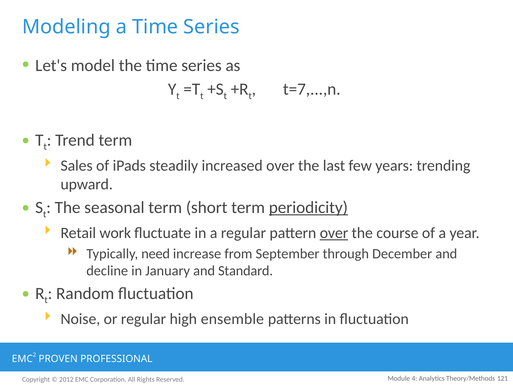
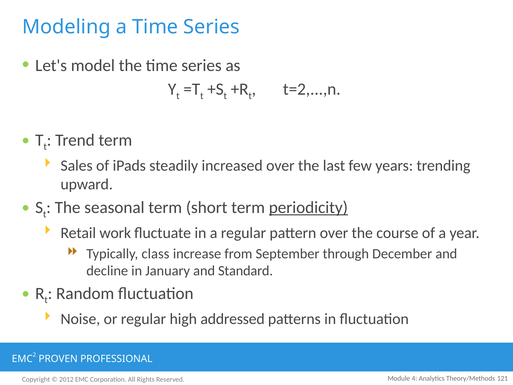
t=7,...,n: t=7,...,n -> t=2,...,n (312, 89)
over underline: present -> none (334, 233)
need: need -> class (155, 254)
ensemble: ensemble -> addressed (233, 319)
